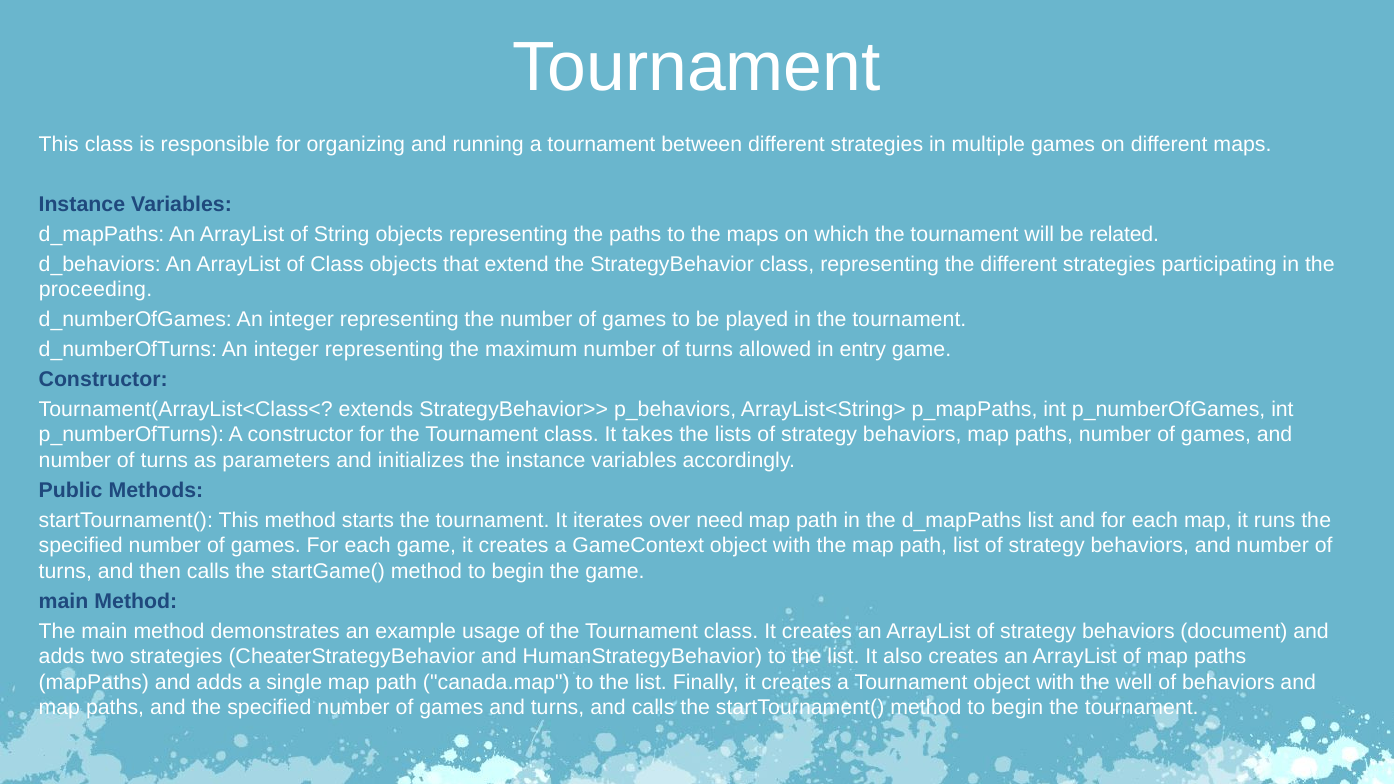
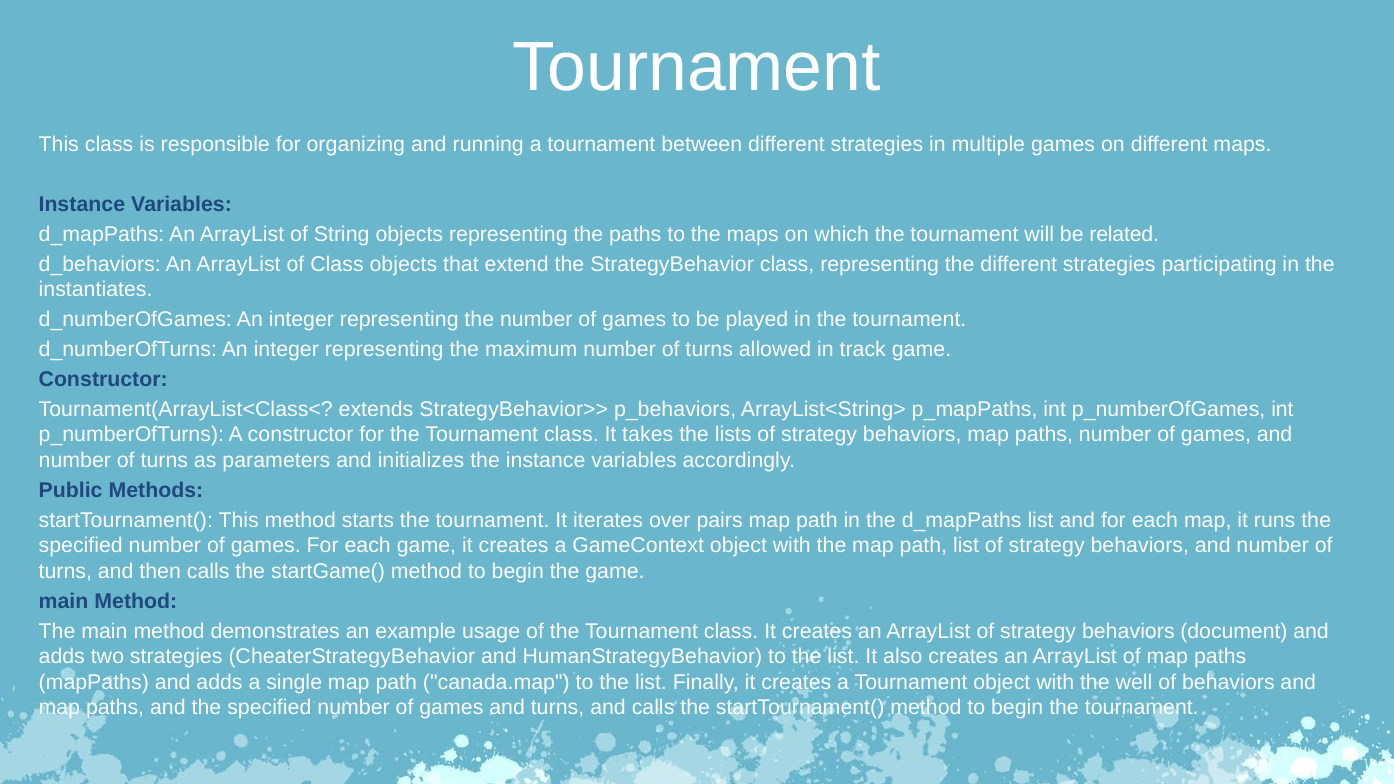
proceeding: proceeding -> instantiates (96, 290)
entry: entry -> track (863, 350)
need: need -> pairs (720, 520)
